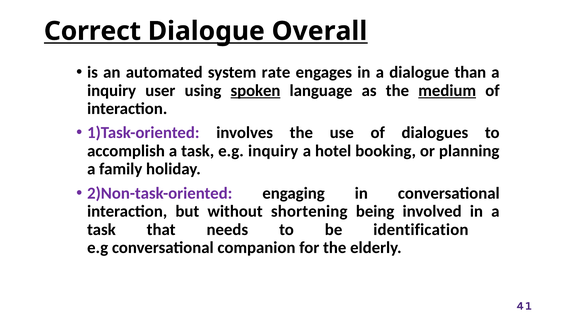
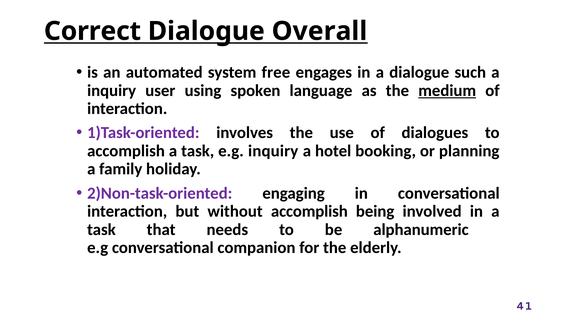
rate: rate -> free (276, 72)
than: than -> such (470, 72)
spoken underline: present -> none (255, 90)
without shortening: shortening -> accomplish (309, 211)
identification: identification -> alphanumeric (421, 230)
